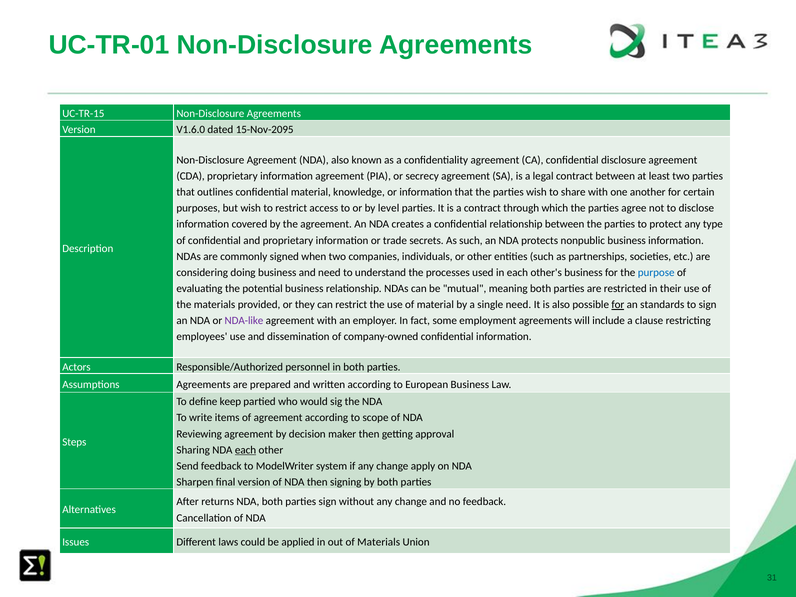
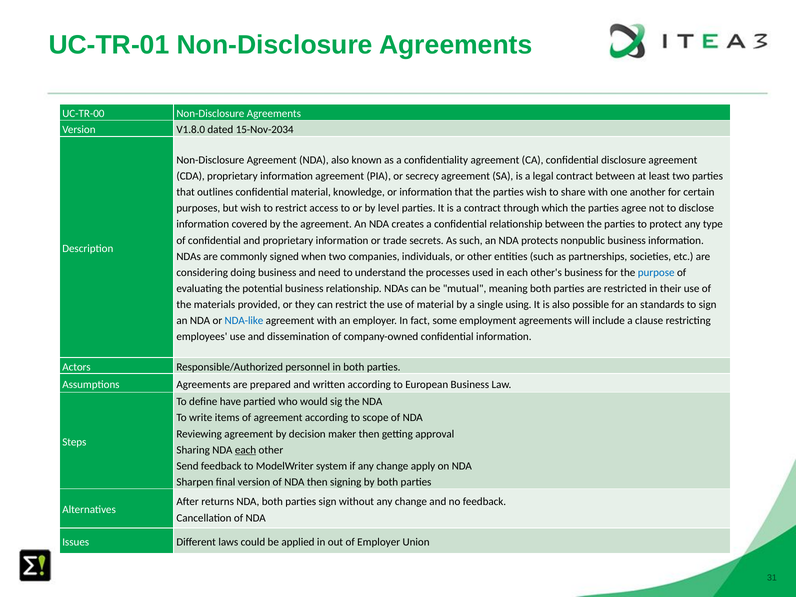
UC-TR-15: UC-TR-15 -> UC-TR-00 (83, 114)
V1.6.0: V1.6.0 -> V1.8.0 (191, 130)
15-Nov-2095: 15-Nov-2095 -> 15-Nov-2034 (265, 130)
single need: need -> using (518, 305)
for underline: present -> none (618, 305)
NDA-like colour: purple -> blue (244, 321)
keep: keep -> have (230, 402)
of Materials: Materials -> Employer (379, 542)
